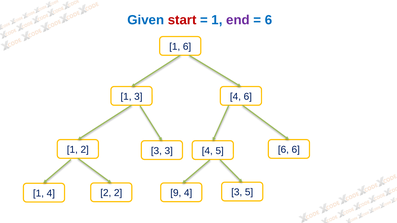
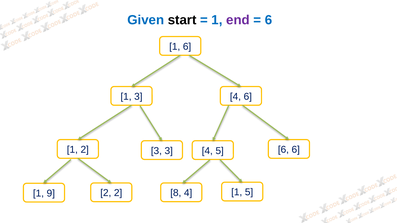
start colour: red -> black (182, 20)
1 4: 4 -> 9 (51, 194)
9: 9 -> 8 (176, 193)
4 3: 3 -> 1 (237, 193)
